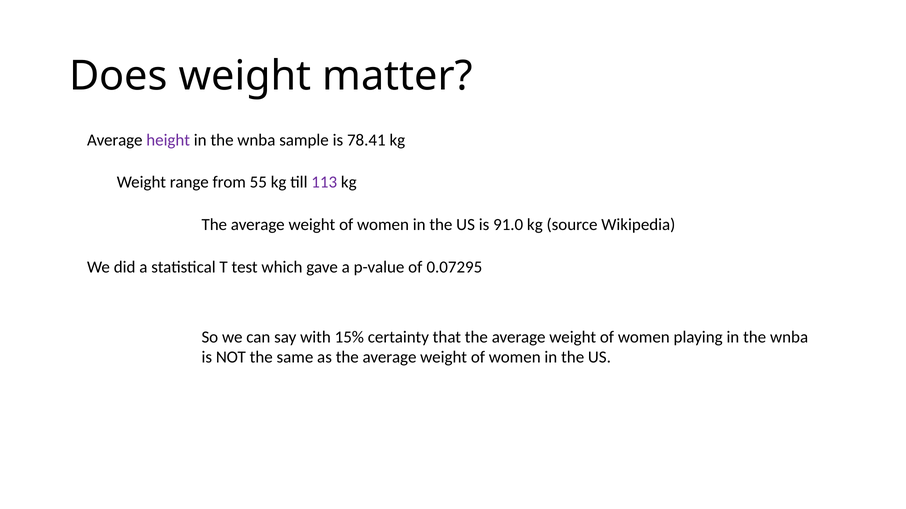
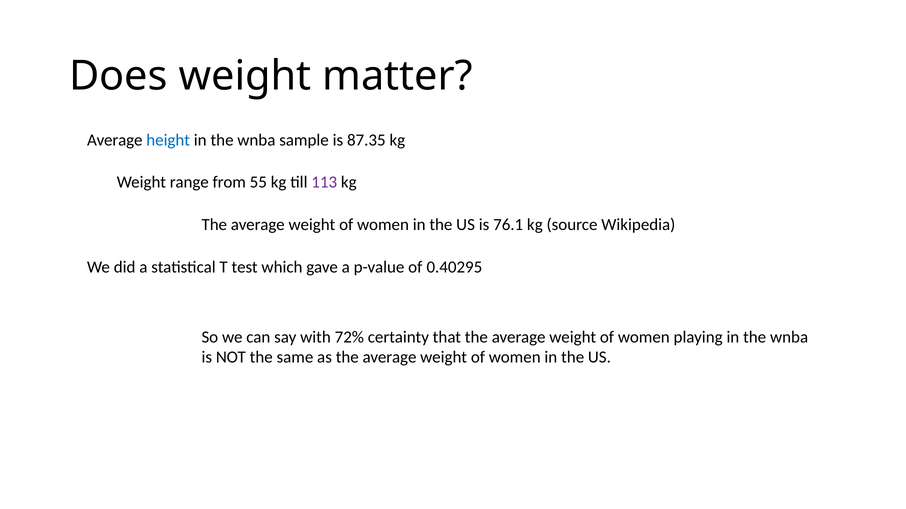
height colour: purple -> blue (168, 140)
78.41: 78.41 -> 87.35 (366, 140)
91.0: 91.0 -> 76.1 (508, 225)
0.07295: 0.07295 -> 0.40295 (454, 267)
15%: 15% -> 72% (349, 337)
